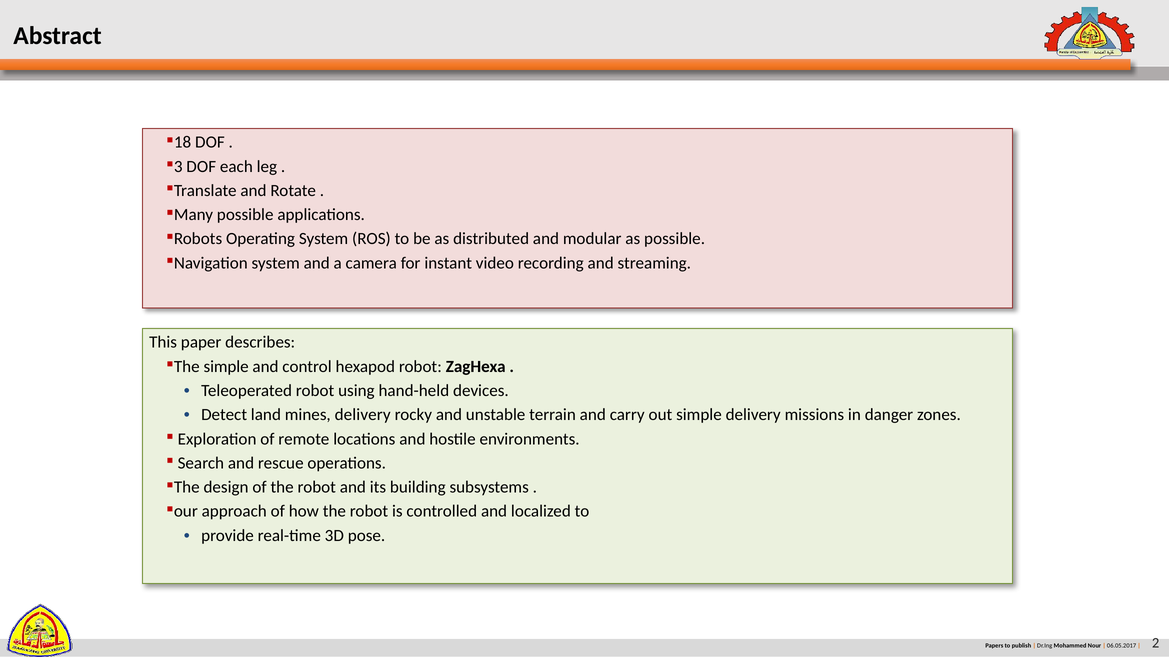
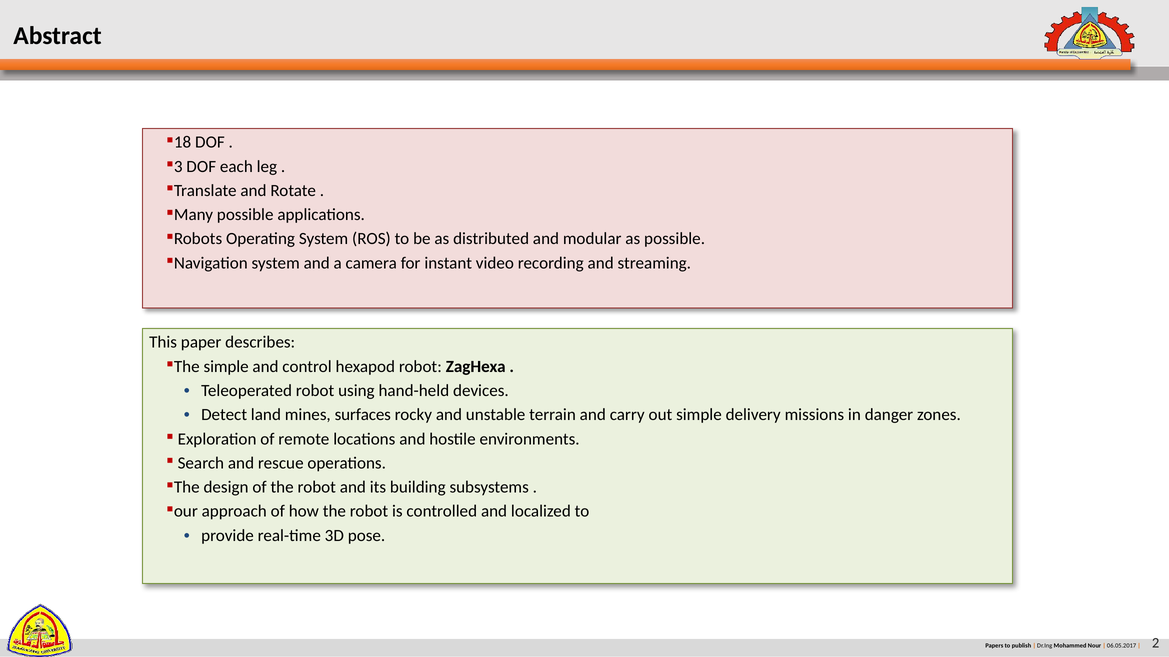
mines delivery: delivery -> surfaces (363, 415)
